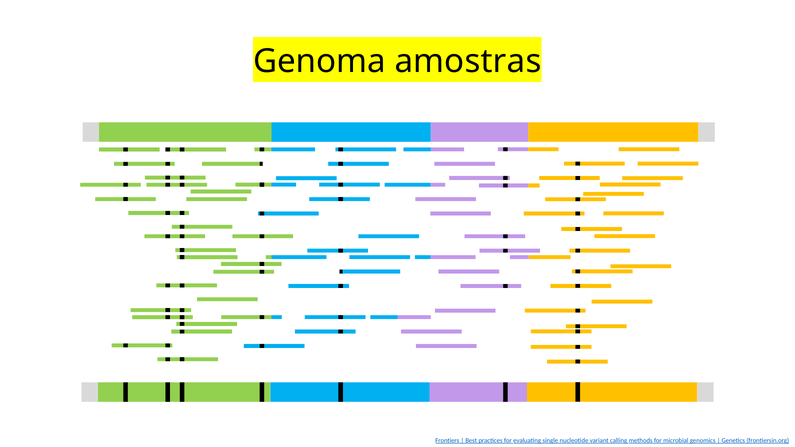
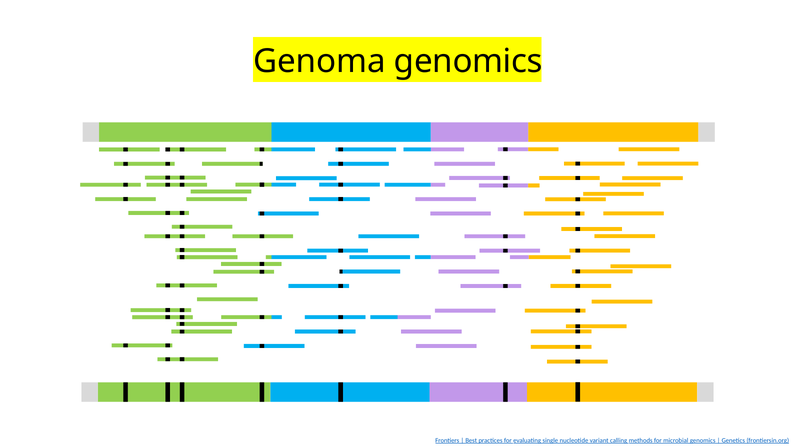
Genoma amostras: amostras -> genomics (468, 62)
